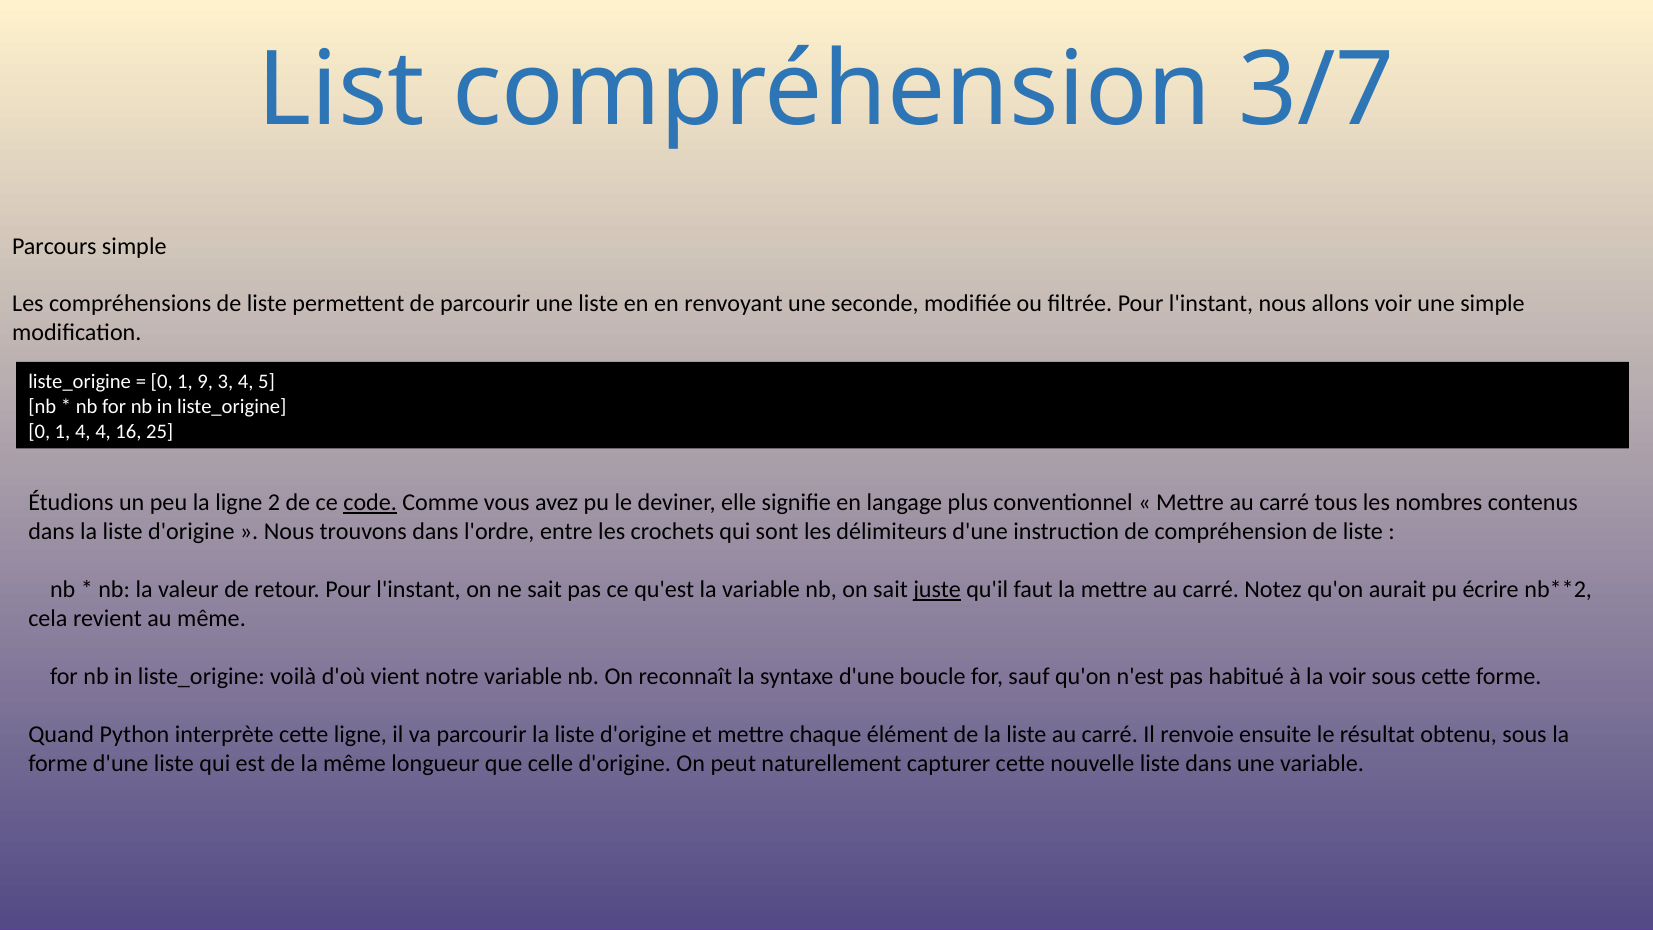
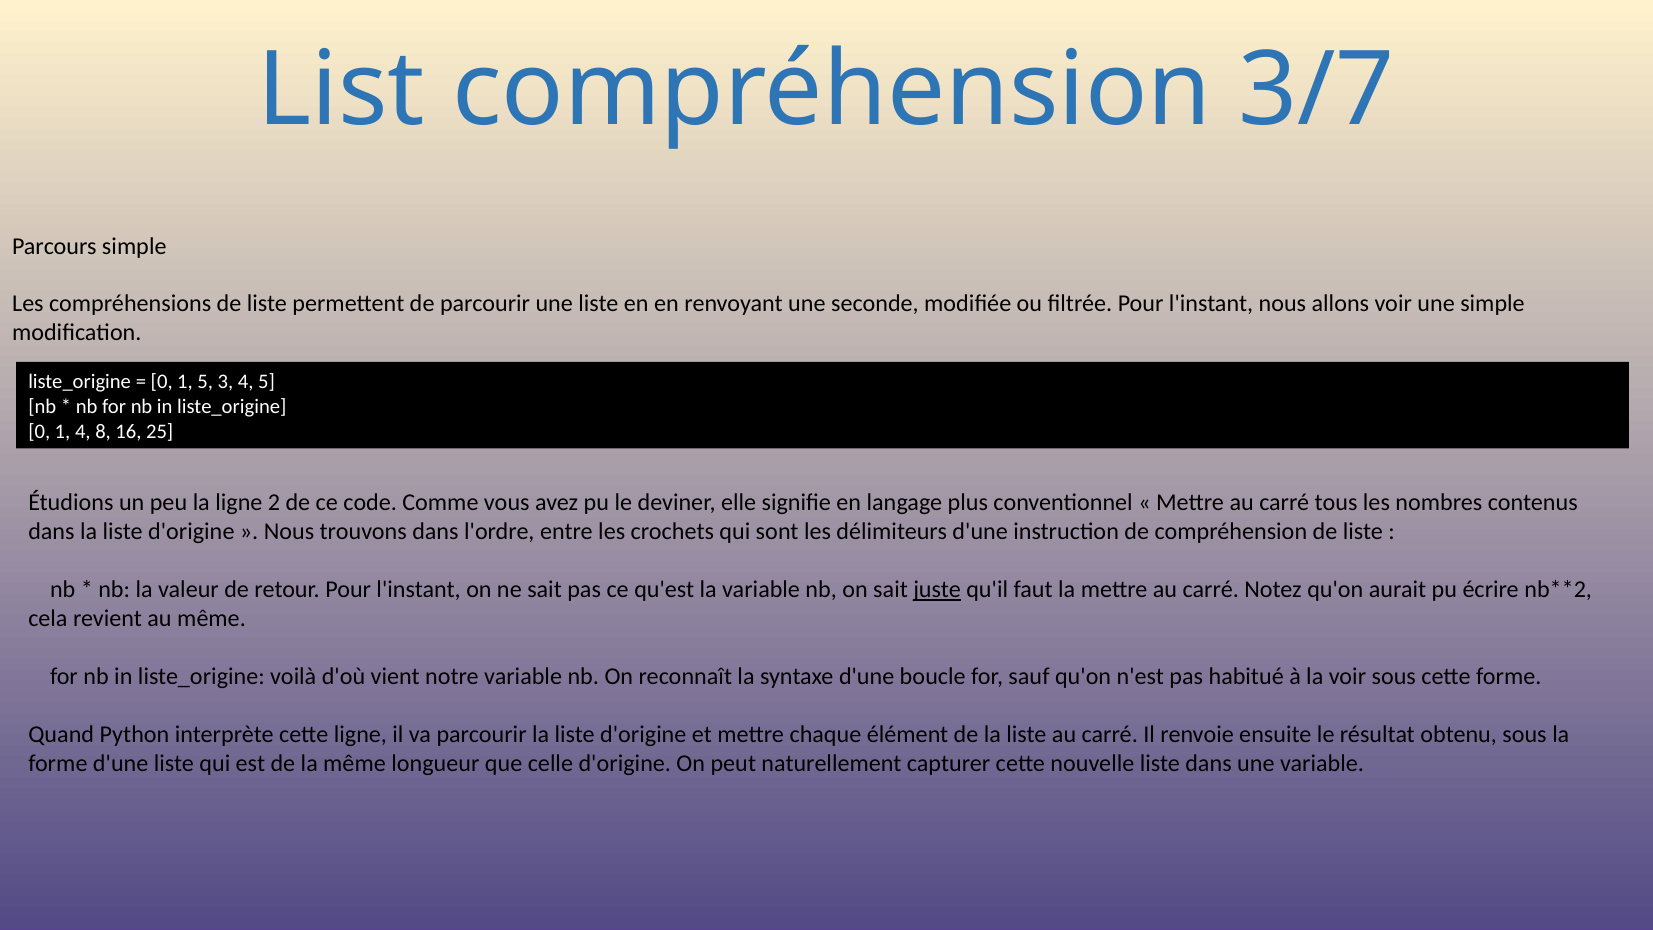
1 9: 9 -> 5 (205, 382)
4 4: 4 -> 8 (103, 431)
code underline: present -> none (370, 503)
